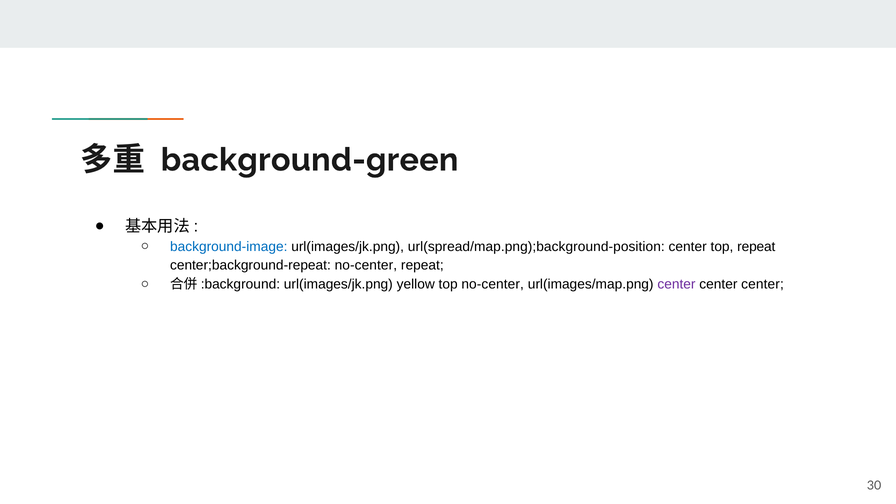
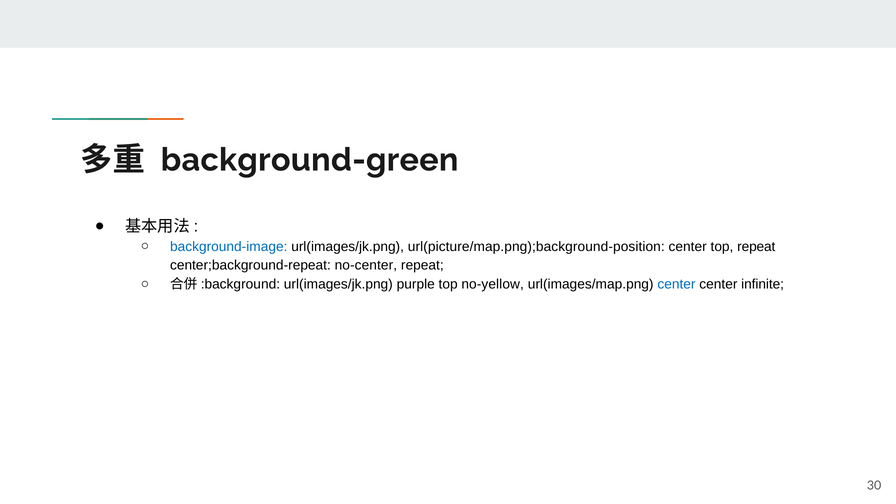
url(spread/map.png);background-position: url(spread/map.png);background-position -> url(picture/map.png);background-position (536, 247)
yellow: yellow -> purple (416, 284)
top no-center: no-center -> no-yellow (493, 284)
center colour: purple -> blue (676, 284)
center: center -> infinite (763, 284)
